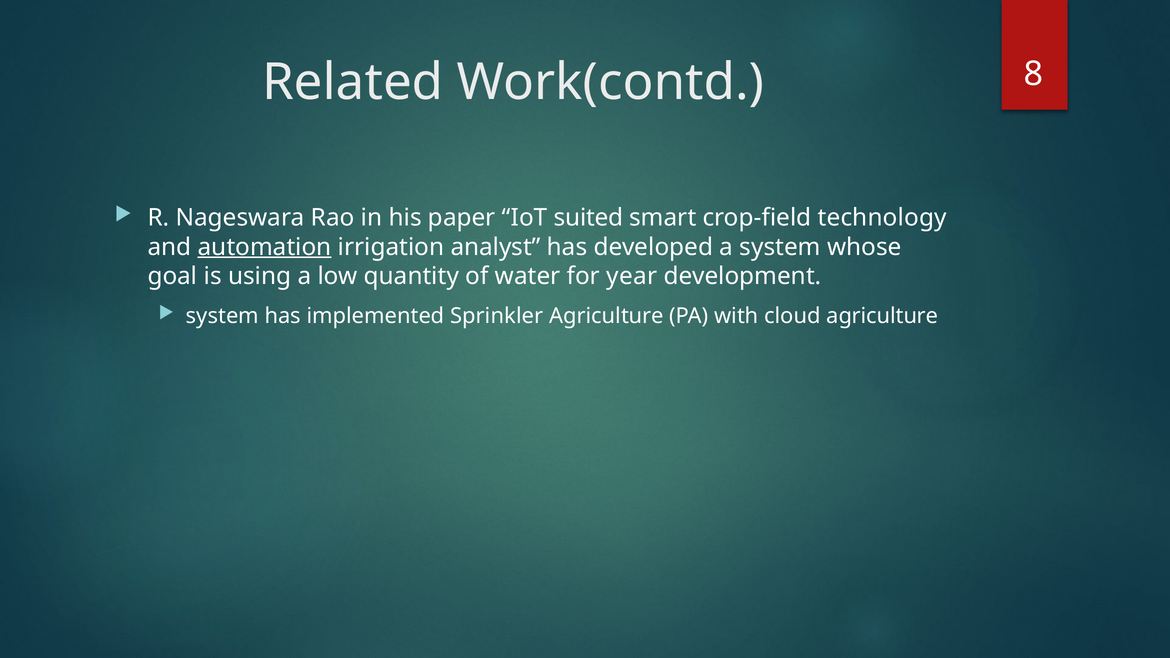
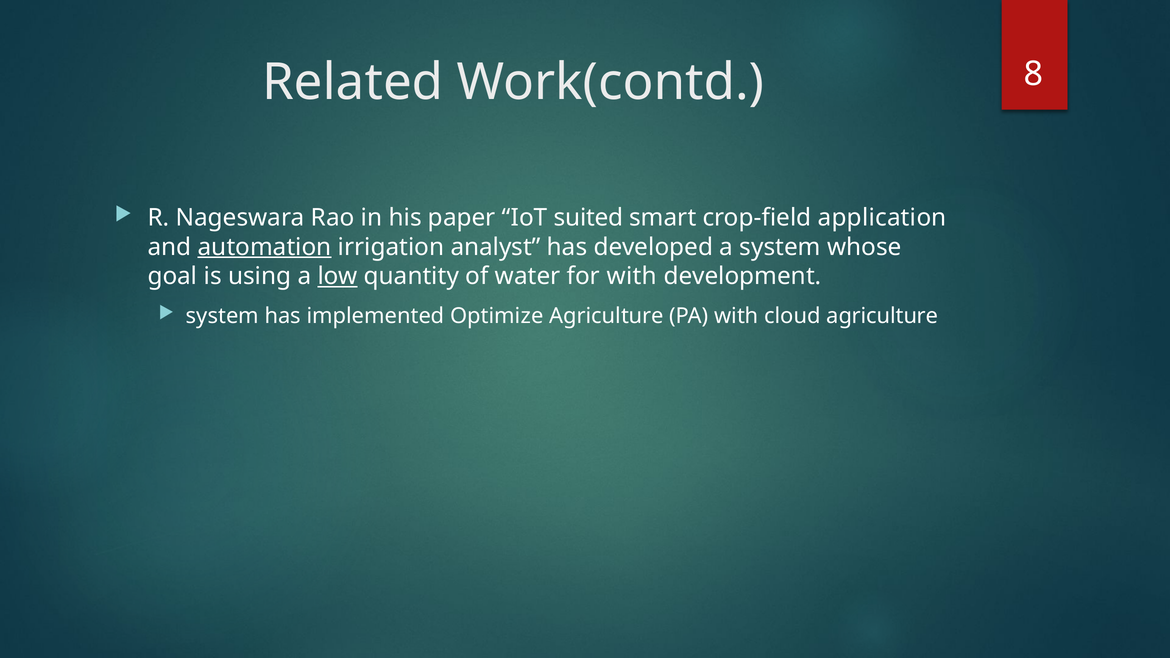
technology: technology -> application (882, 218)
low underline: none -> present (338, 276)
for year: year -> with (632, 276)
Sprinkler: Sprinkler -> Optimize (497, 316)
